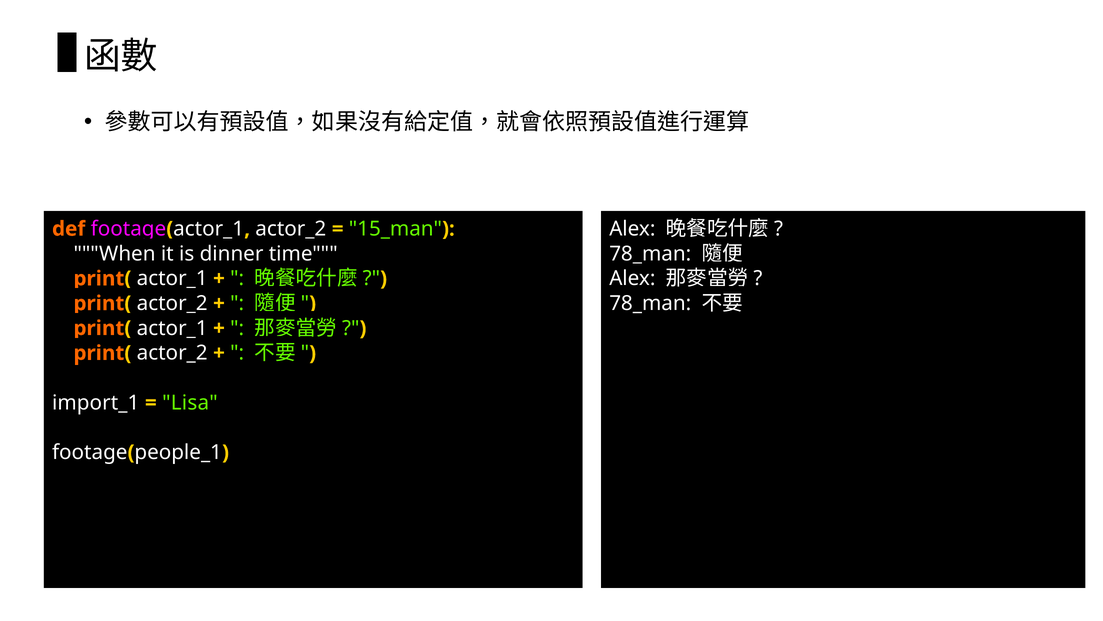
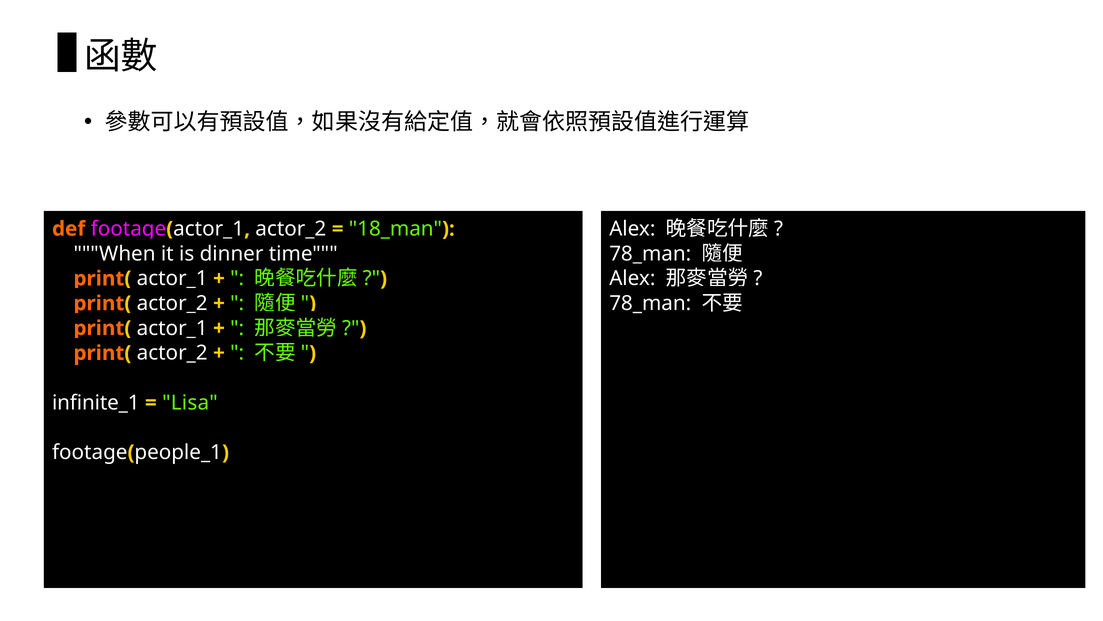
15_man: 15_man -> 18_man (395, 229)
import_1: import_1 -> infinite_1 (96, 402)
